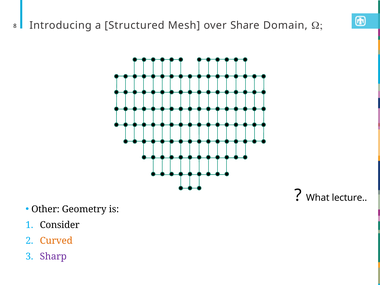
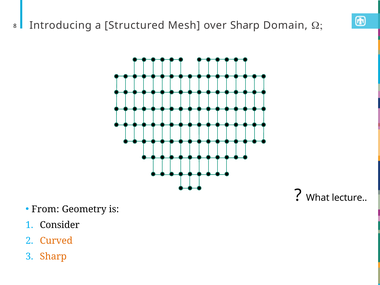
over Share: Share -> Sharp (245, 25)
Other: Other -> From (45, 209)
Sharp colour: purple -> orange (53, 257)
